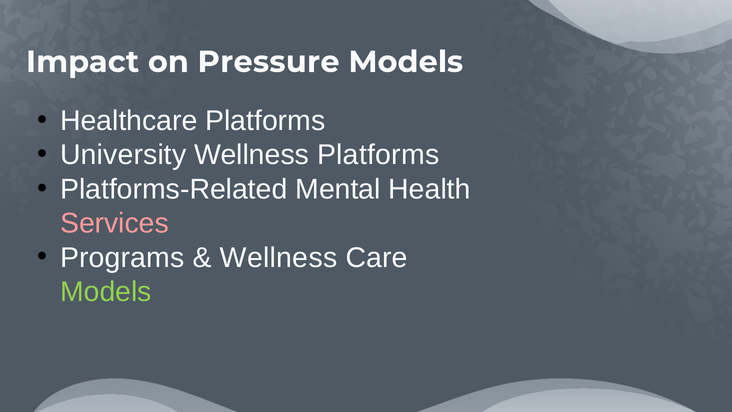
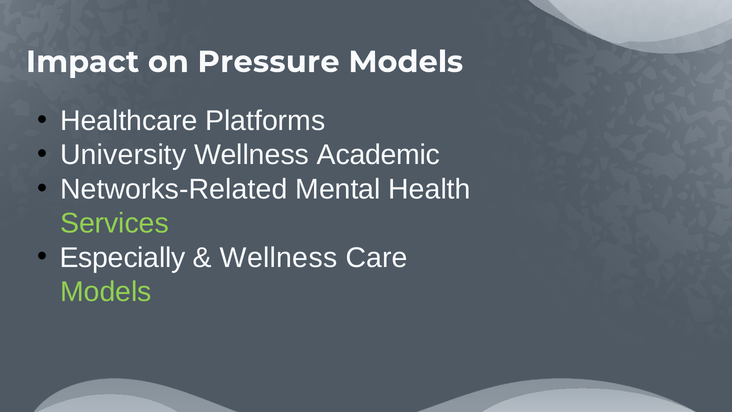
Wellness Platforms: Platforms -> Academic (379, 155)
Platforms-Related: Platforms-Related -> Networks-Related (174, 189)
Services colour: pink -> light green (115, 223)
Programs: Programs -> Especially (123, 257)
